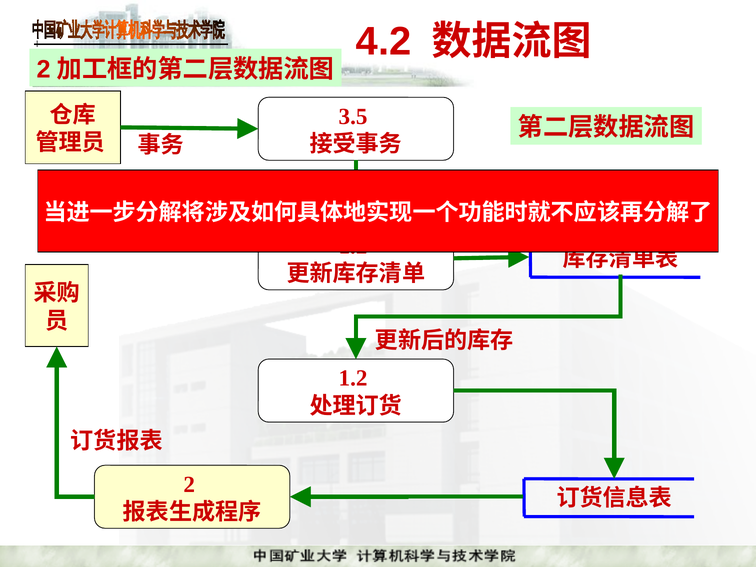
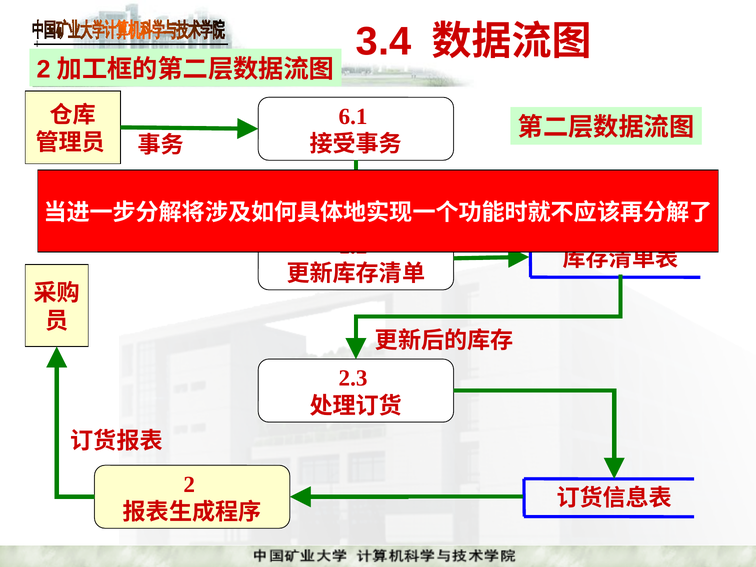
4.2: 4.2 -> 3.4 (384, 42)
3.5: 3.5 -> 6.1 (353, 117)
1.2: 1.2 -> 2.3 (353, 378)
